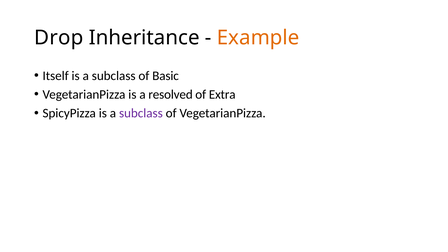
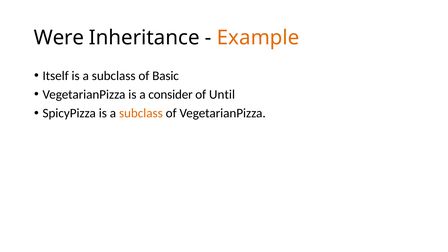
Drop: Drop -> Were (59, 38)
resolved: resolved -> consider (171, 95)
Extra: Extra -> Until (222, 95)
subclass colour: purple -> orange (141, 113)
